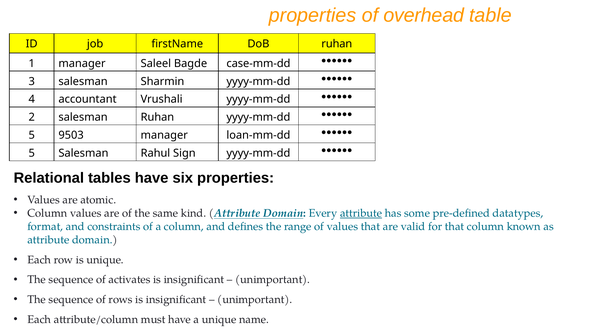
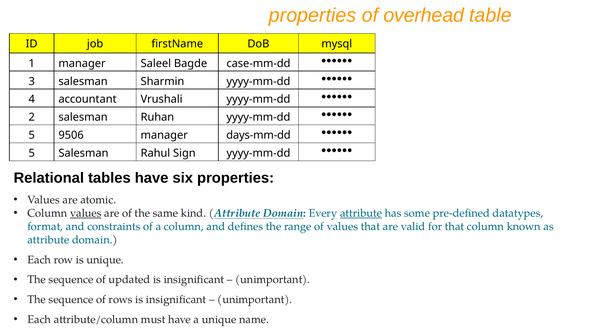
DoB ruhan: ruhan -> mysql (337, 44)
9503: 9503 -> 9506 (71, 135)
loan-mm-dd: loan-mm-dd -> days-mm-dd (258, 135)
values underline: none -> present (86, 213)
activates: activates -> updated (129, 280)
